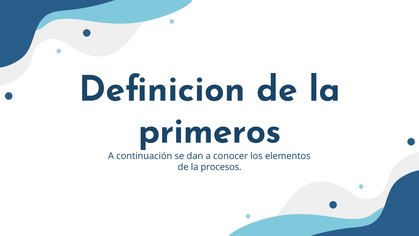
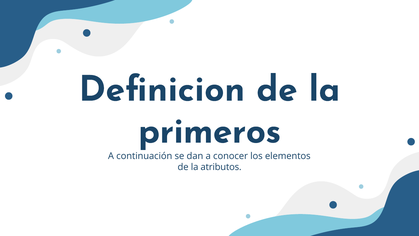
procesos: procesos -> atributos (221, 167)
